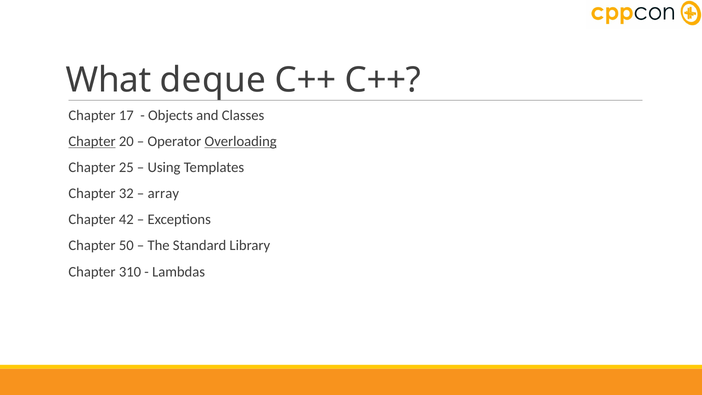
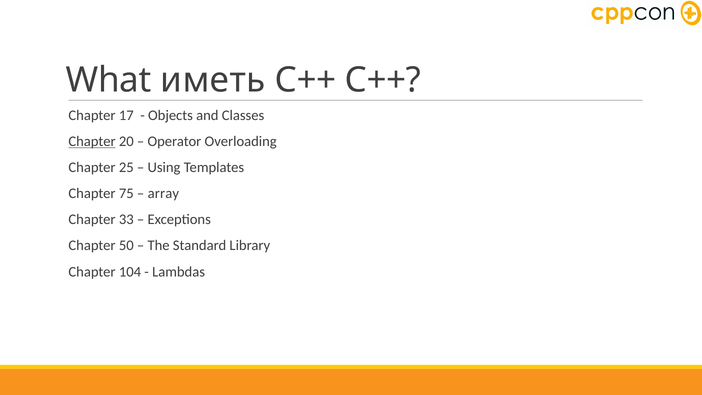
deque: deque -> иметь (213, 80)
Overloading underline: present -> none (241, 141)
32: 32 -> 75 (126, 194)
42: 42 -> 33 (126, 220)
310: 310 -> 104 (130, 272)
